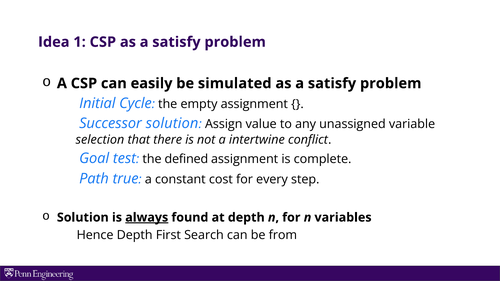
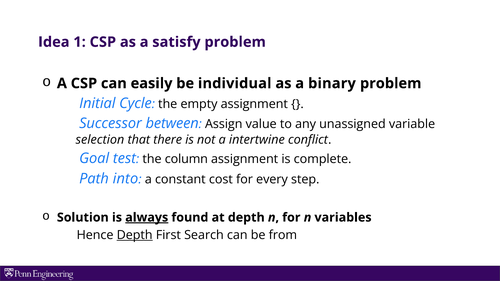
simulated: simulated -> individual (235, 83)
satisfy: satisfy -> binary (332, 83)
solution: solution -> between (172, 124)
defined: defined -> column (186, 159)
true: true -> into (125, 179)
Depth underline: none -> present (135, 235)
